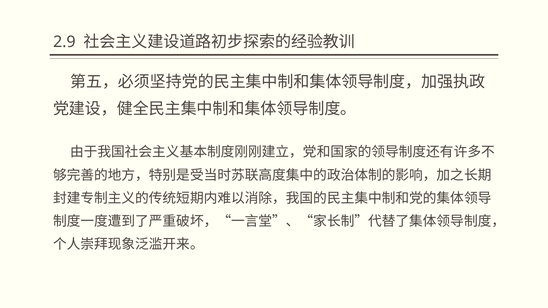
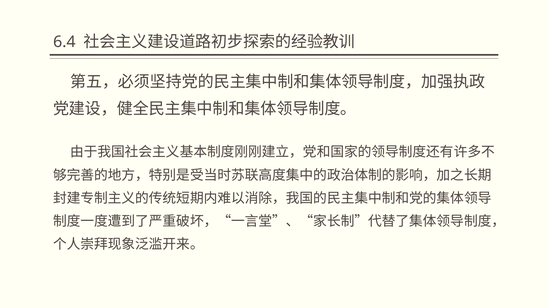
2.9: 2.9 -> 6.4 (64, 42)
